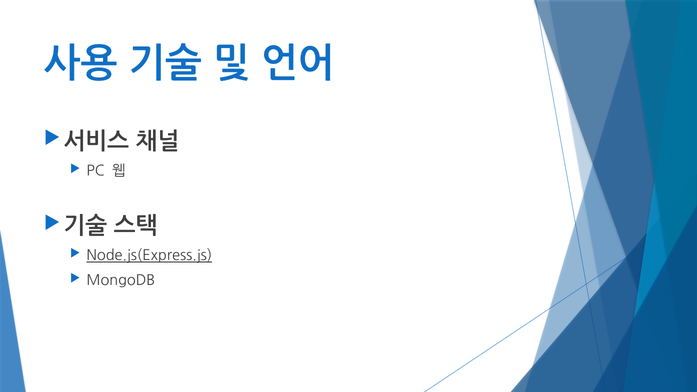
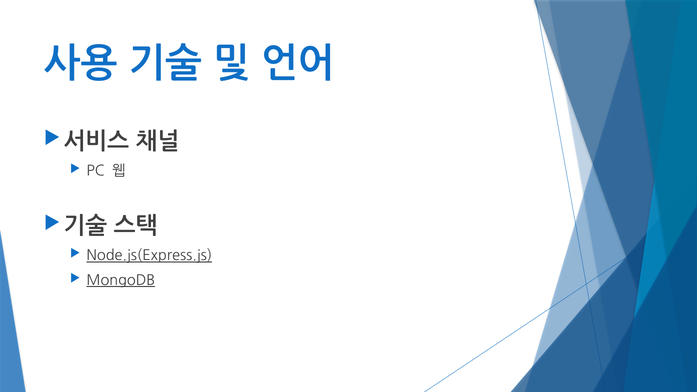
MongoDB underline: none -> present (121, 280)
